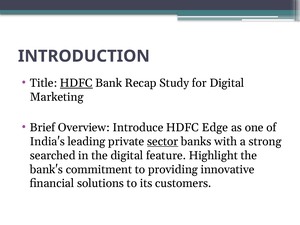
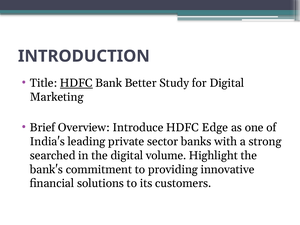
Recap: Recap -> Better (141, 83)
sector underline: present -> none (163, 141)
feature: feature -> volume (166, 155)
